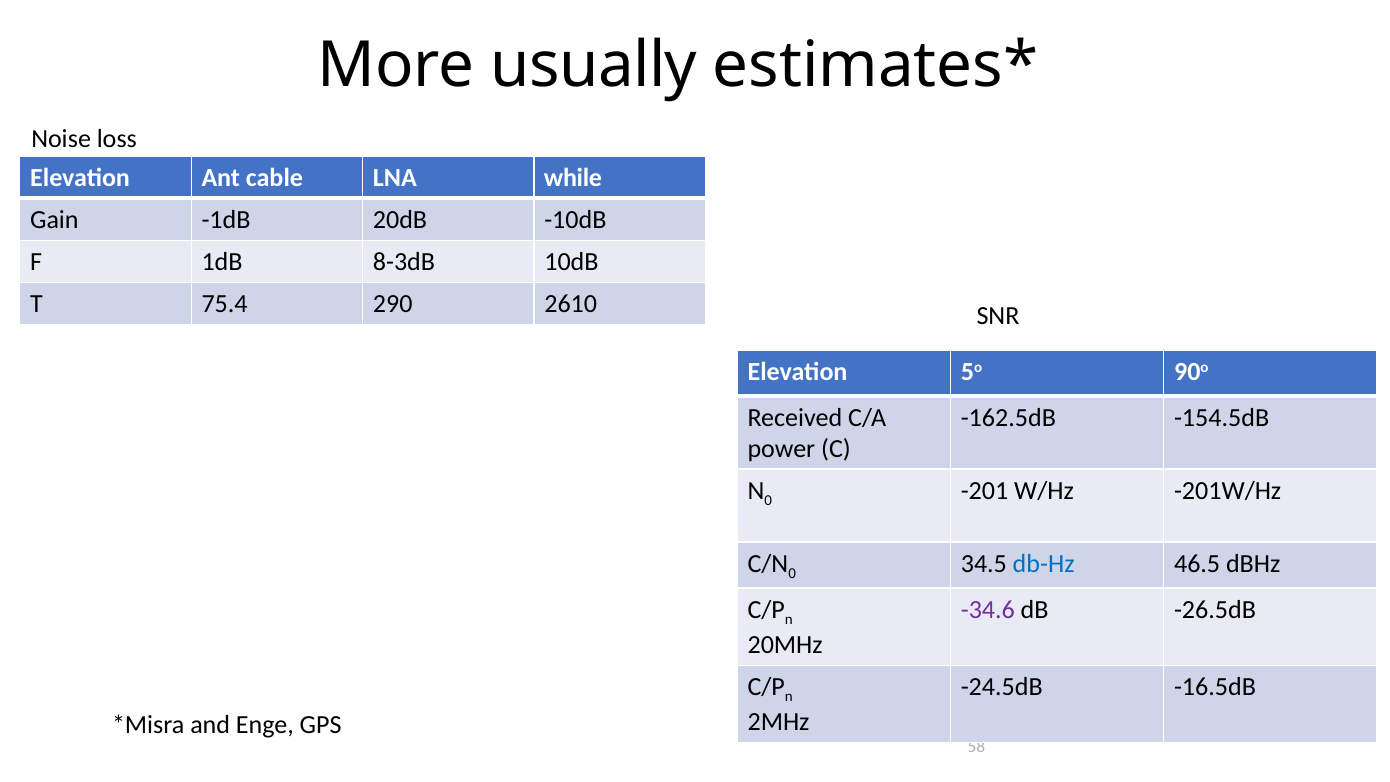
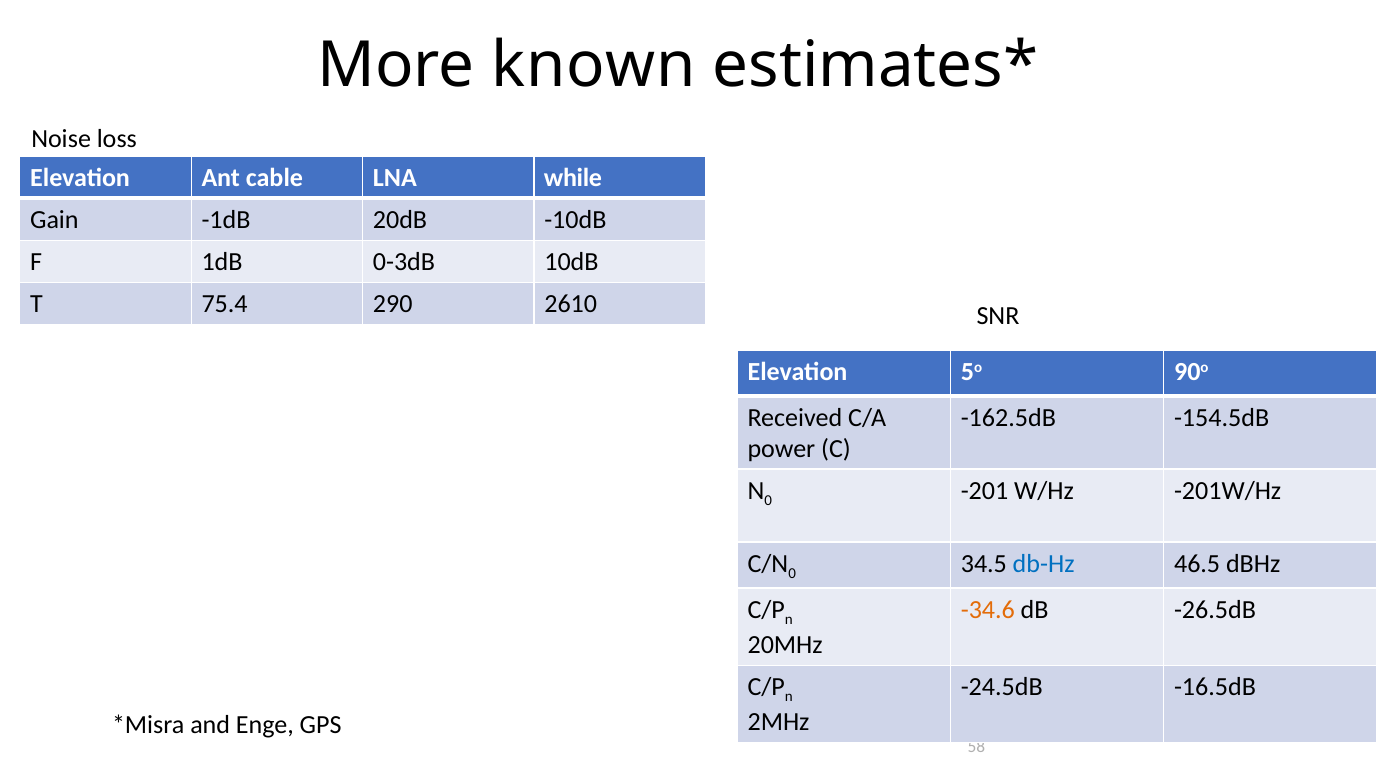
usually: usually -> known (594, 66)
8-3dB: 8-3dB -> 0-3dB (404, 262)
-34.6 colour: purple -> orange (988, 609)
